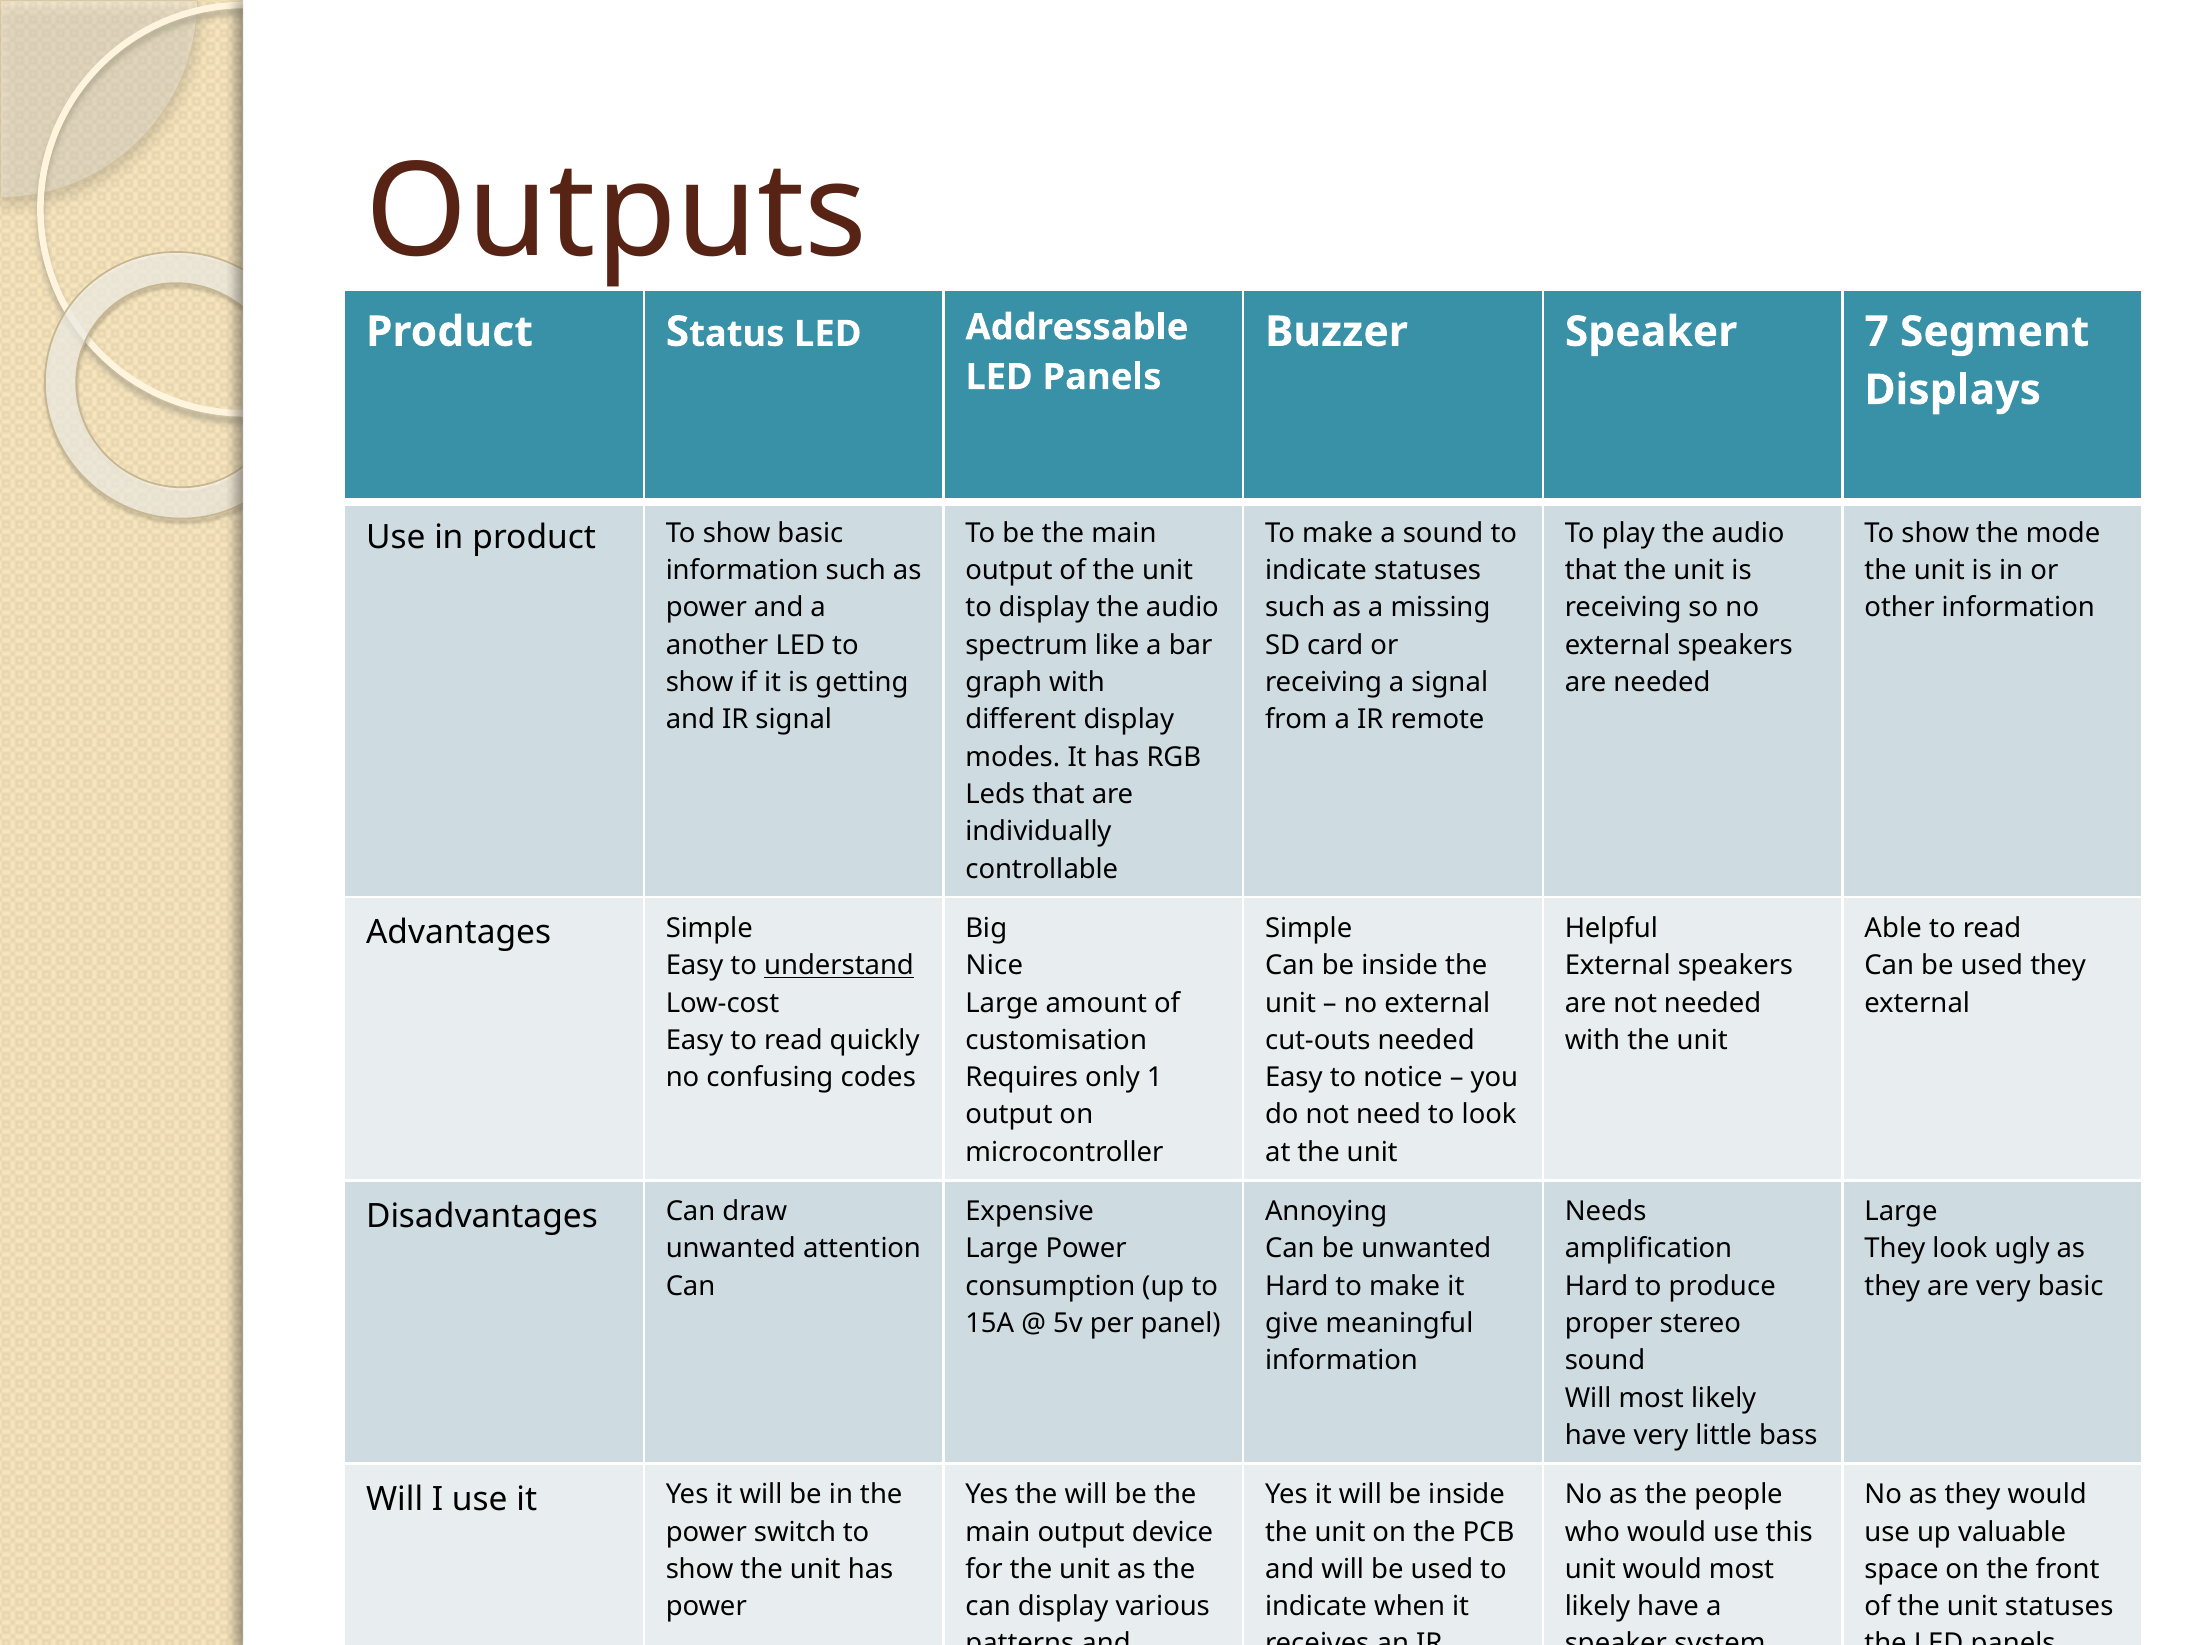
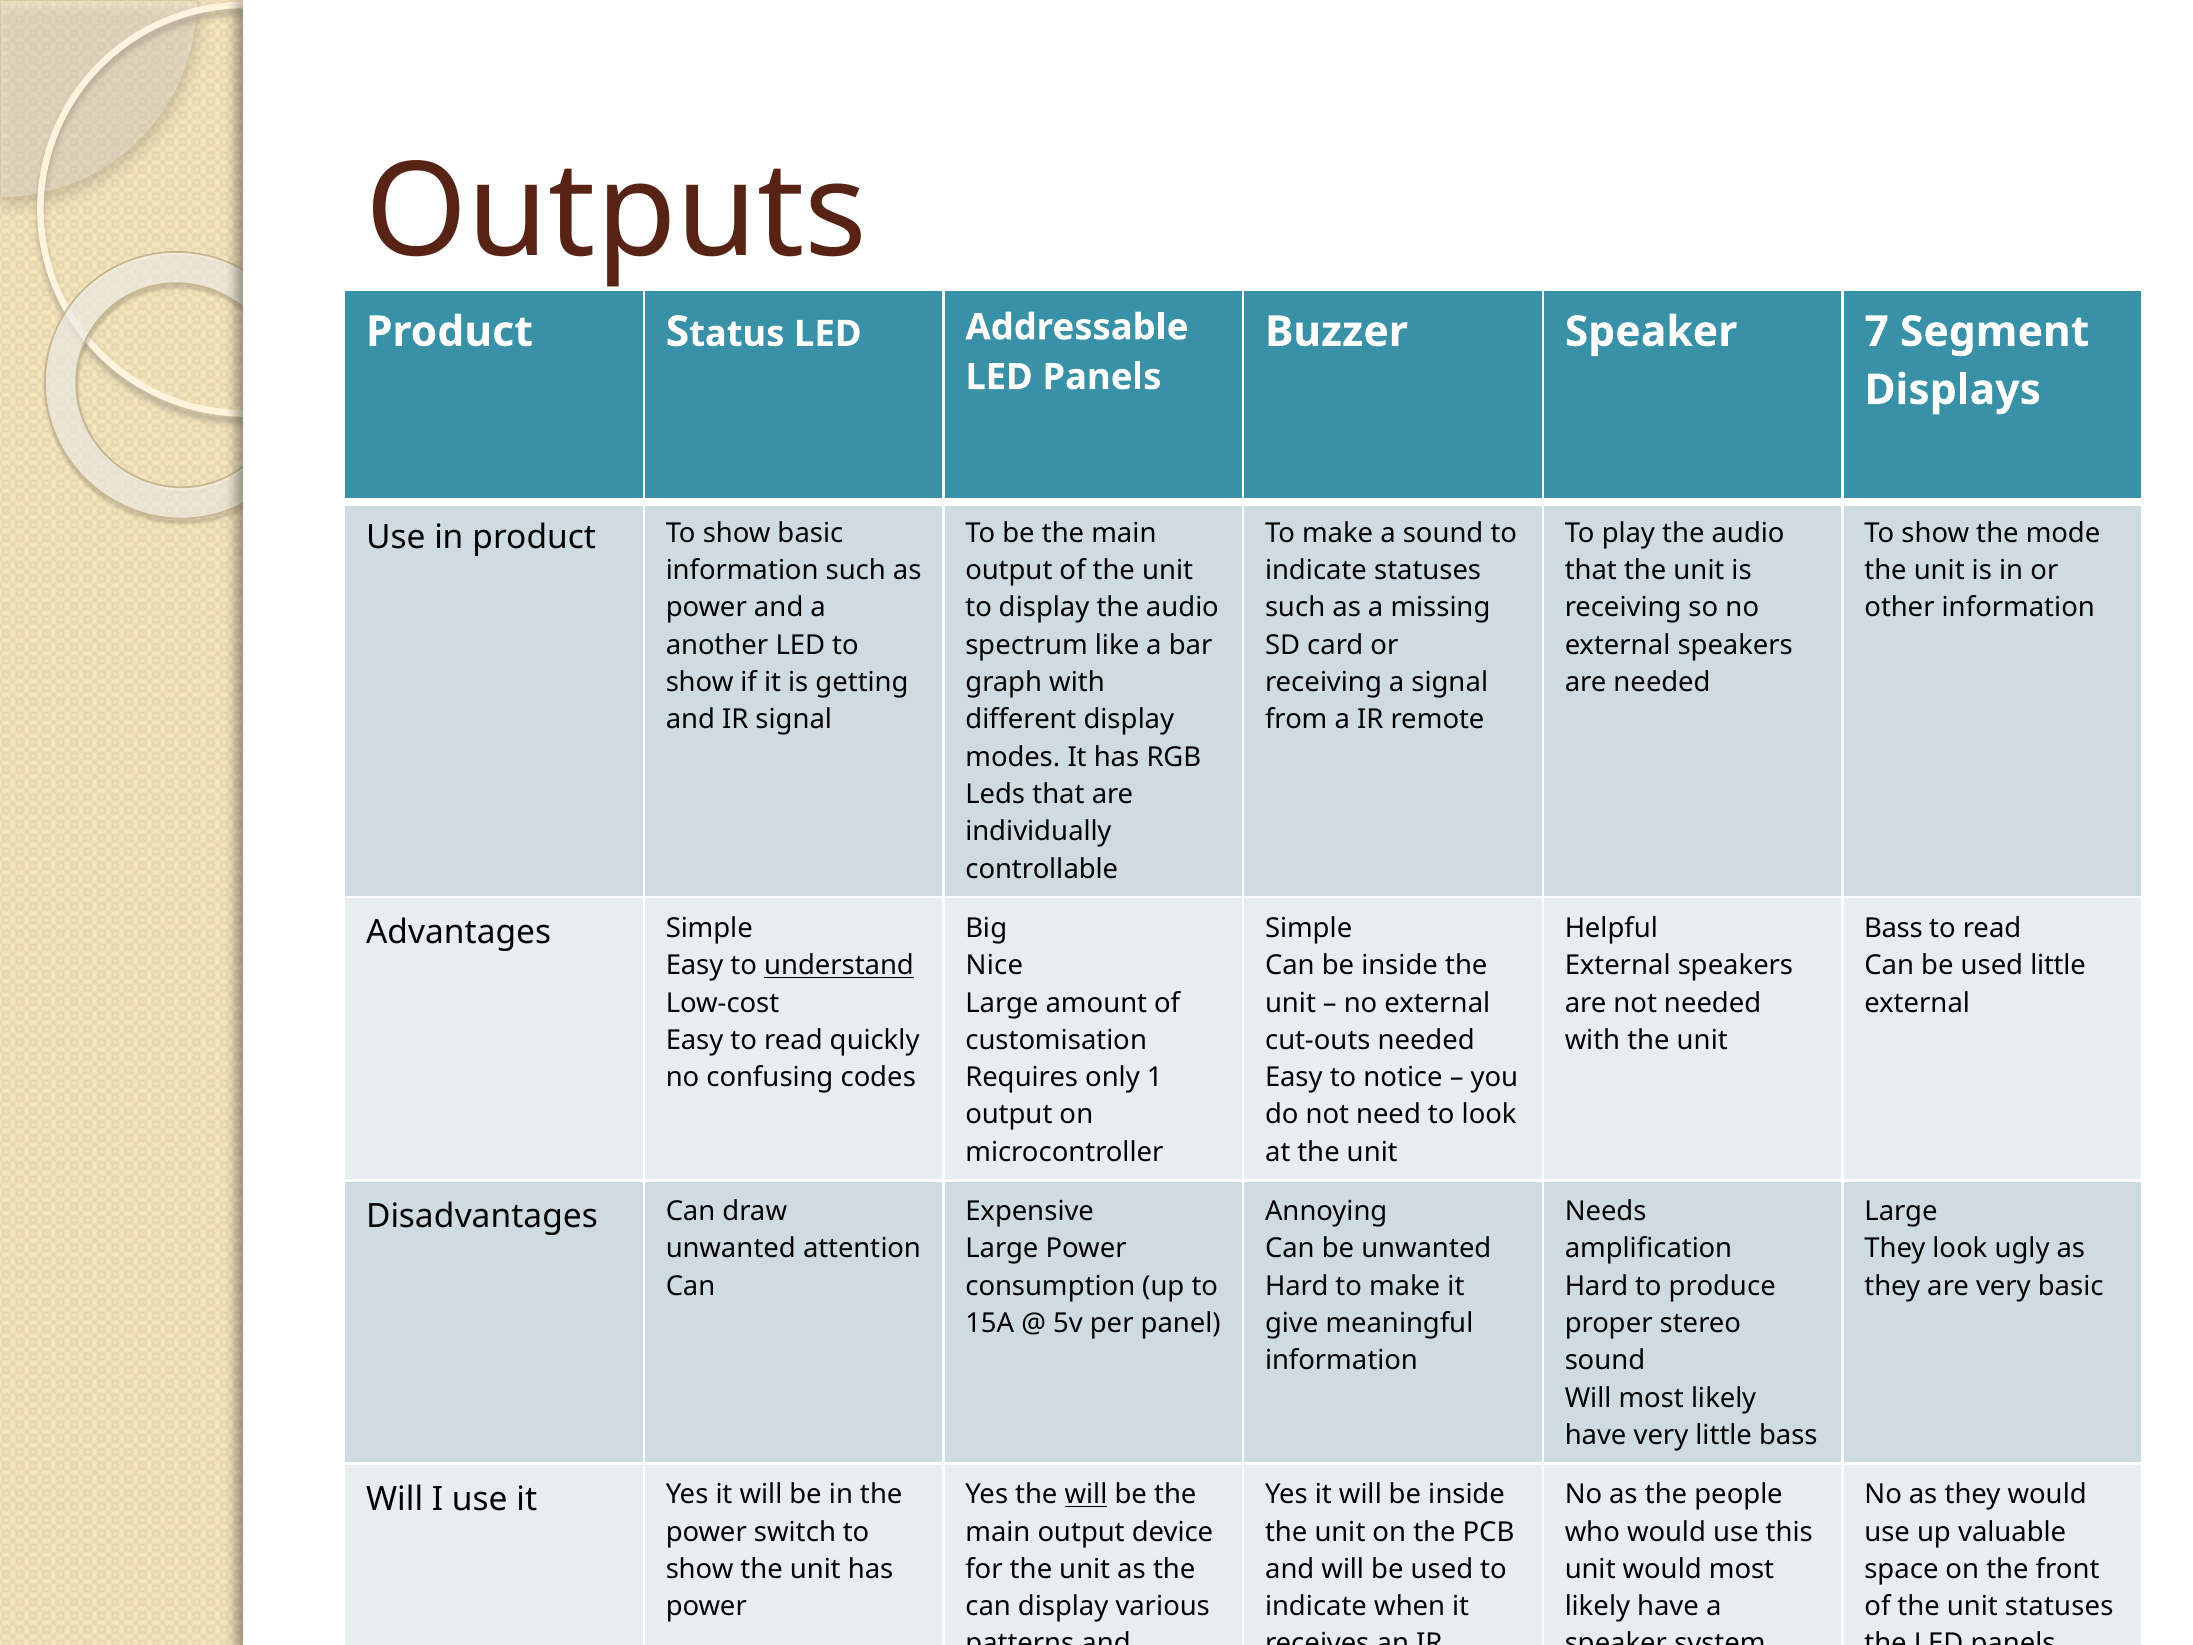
Able: Able -> Bass (1893, 928)
used they: they -> little (2058, 966)
will underline: none -> present (1086, 1494)
